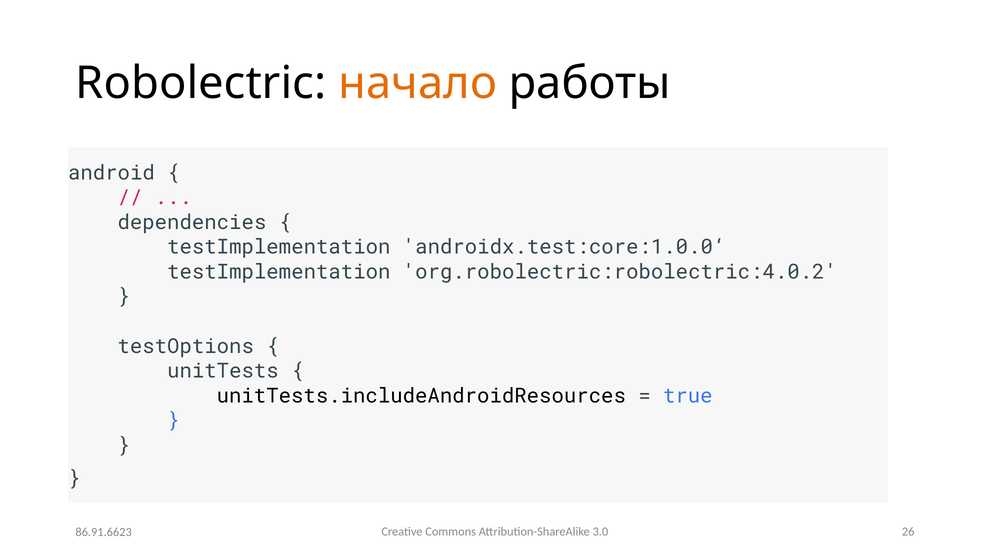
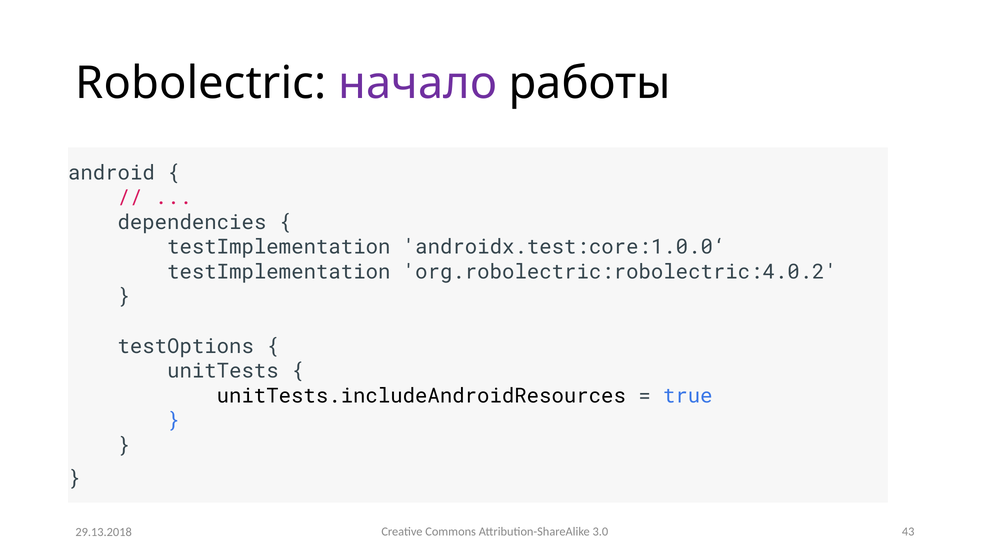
начало colour: orange -> purple (418, 83)
26: 26 -> 43 (908, 532)
86.91.6623: 86.91.6623 -> 29.13.2018 (104, 532)
